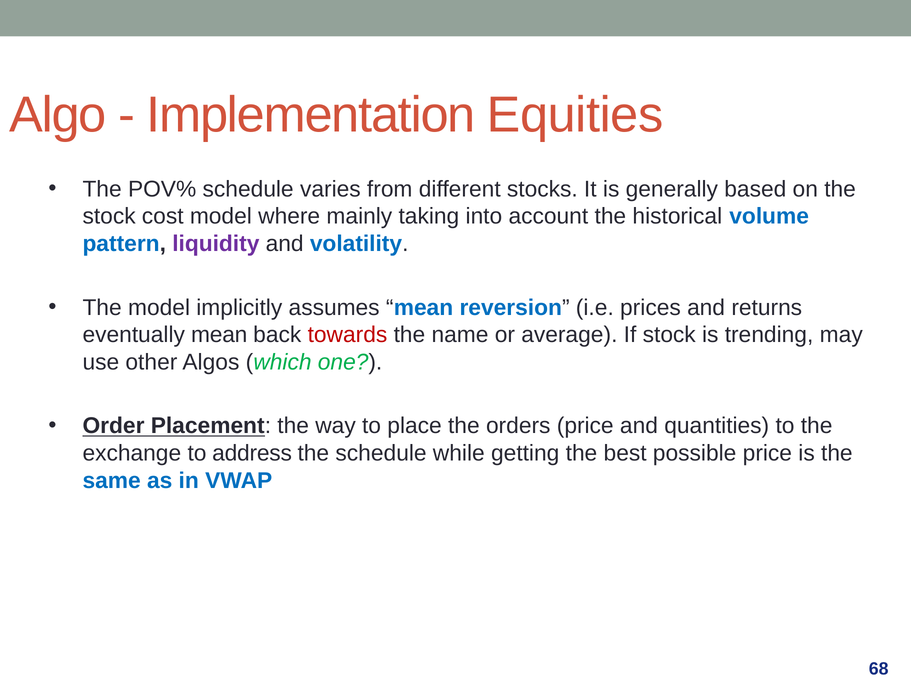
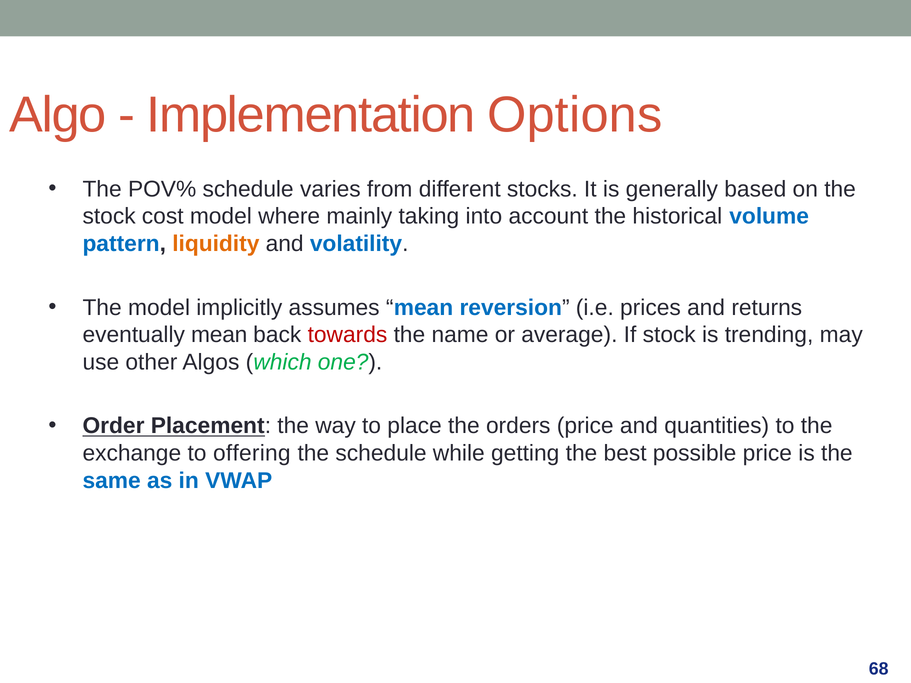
Equities: Equities -> Options (575, 115)
liquidity colour: purple -> orange (216, 244)
address: address -> offering (252, 453)
